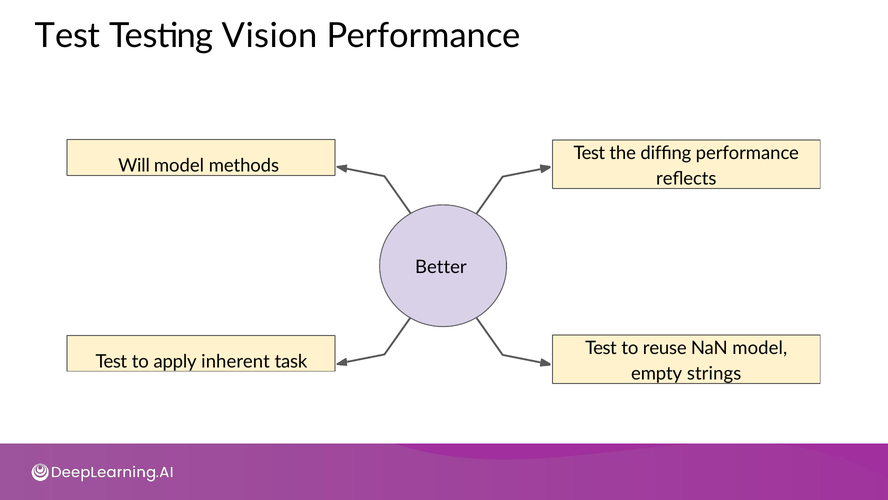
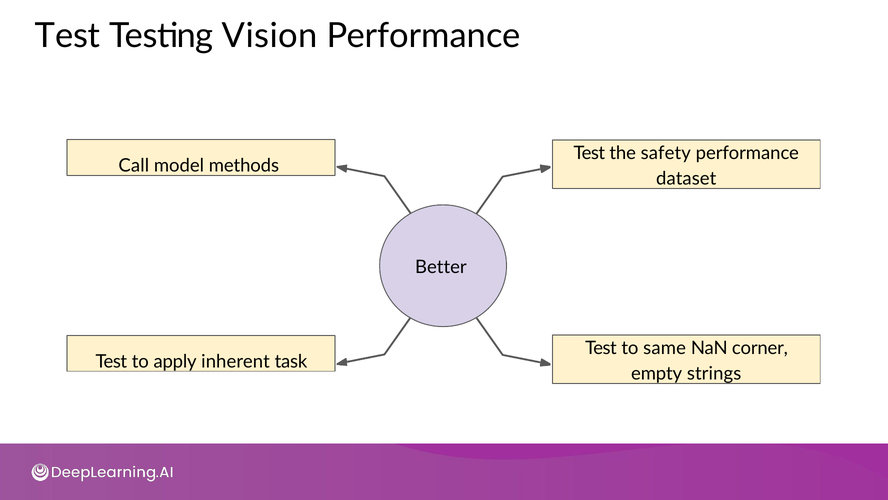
difﬁng: difﬁng -> safety (666, 153)
Will: Will -> Call (134, 166)
reﬂects: reﬂects -> dataset (686, 179)
reuse: reuse -> same (665, 348)
NaN model: model -> corner (760, 348)
